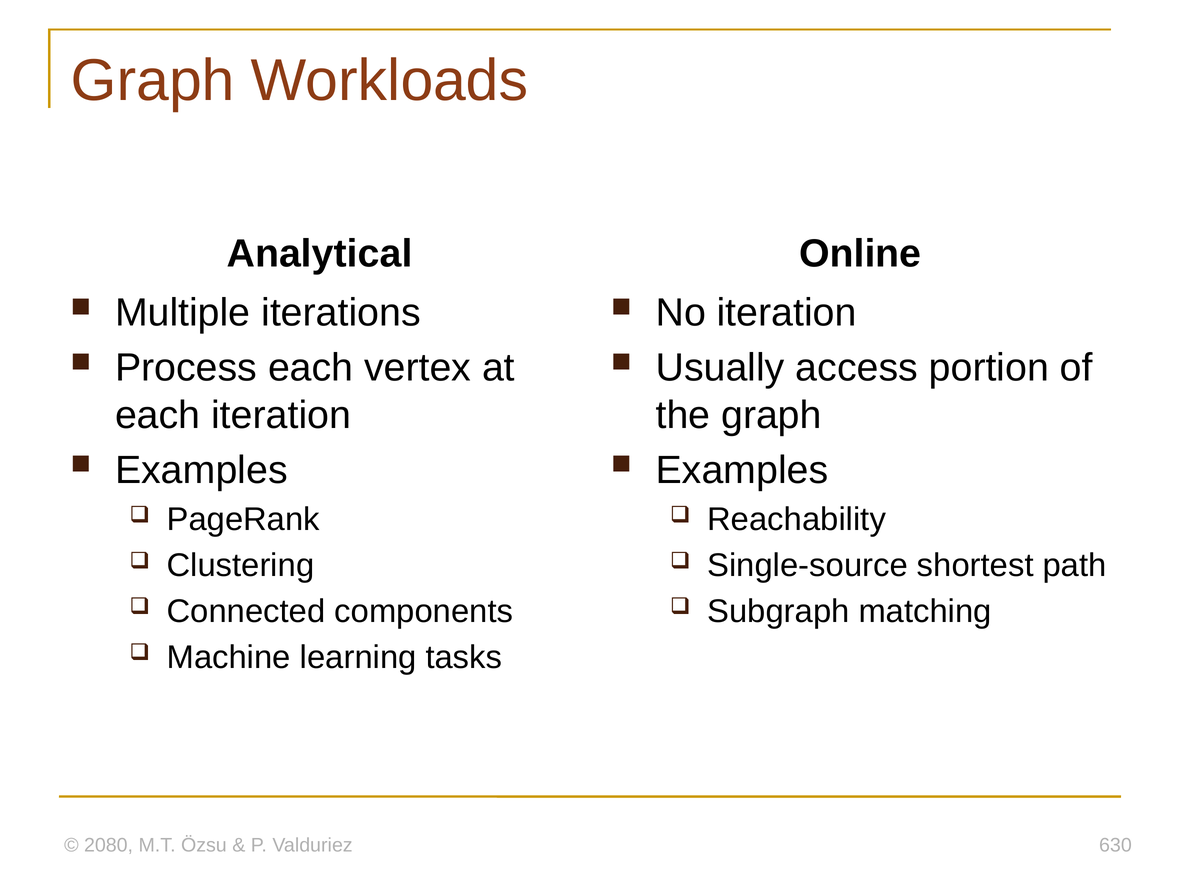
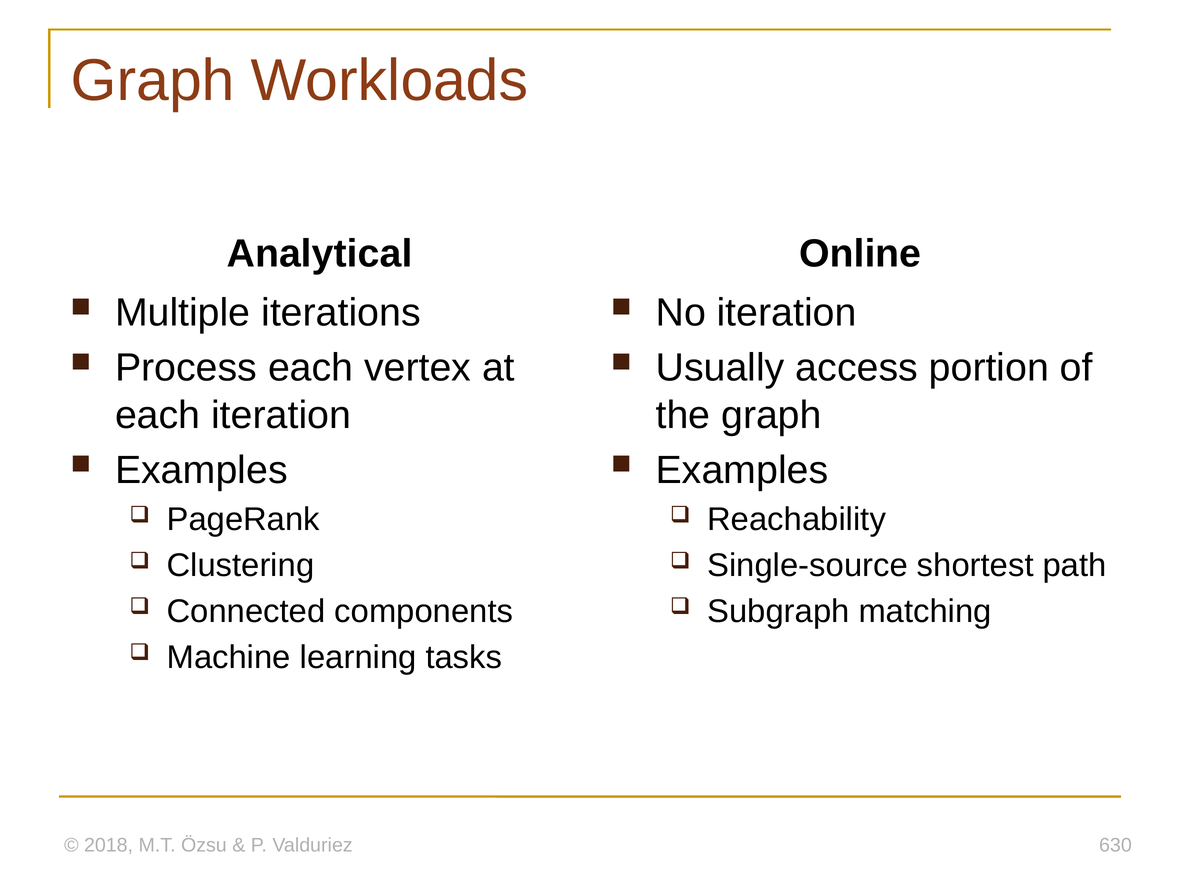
2080: 2080 -> 2018 (109, 845)
